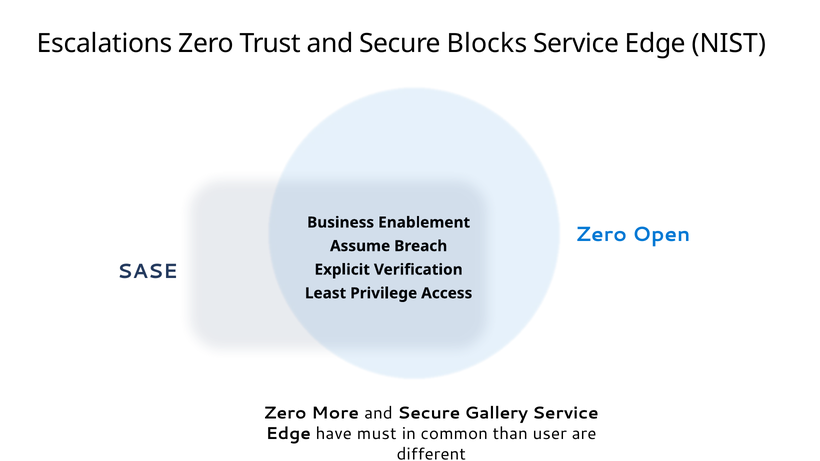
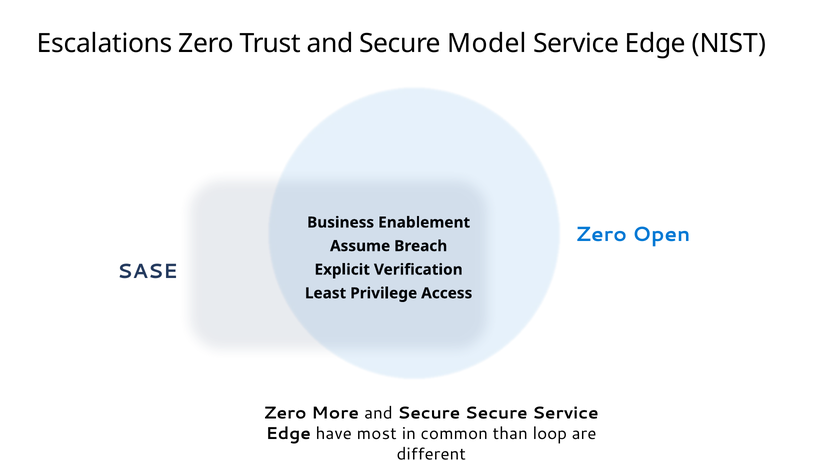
Blocks: Blocks -> Model (487, 44)
Secure Gallery: Gallery -> Secure (496, 414)
must: must -> most (377, 434)
user: user -> loop (550, 434)
